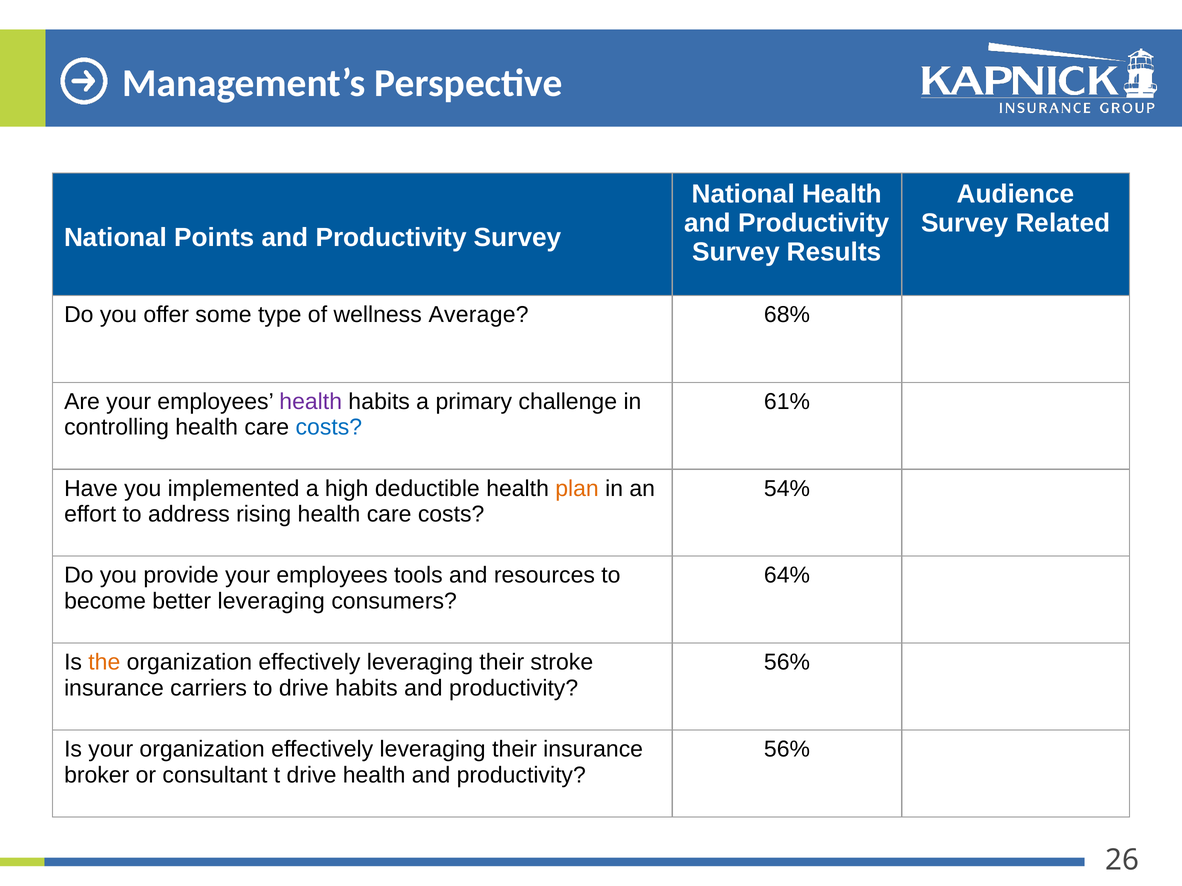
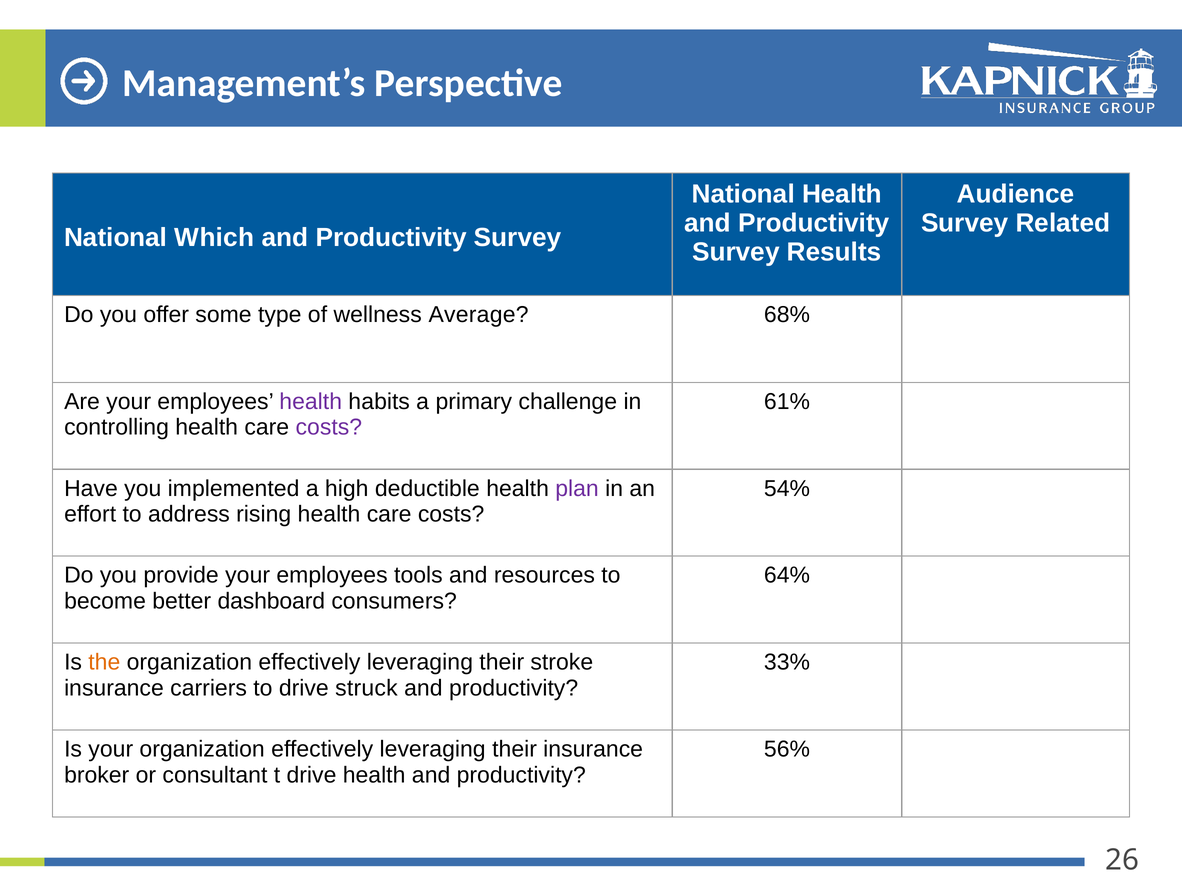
Points: Points -> Which (214, 238)
costs colour: blue -> purple (329, 428)
plan colour: orange -> purple (577, 489)
better leveraging: leveraging -> dashboard (271, 602)
56%: 56% -> 33% (787, 663)
drive habits: habits -> struck (366, 688)
